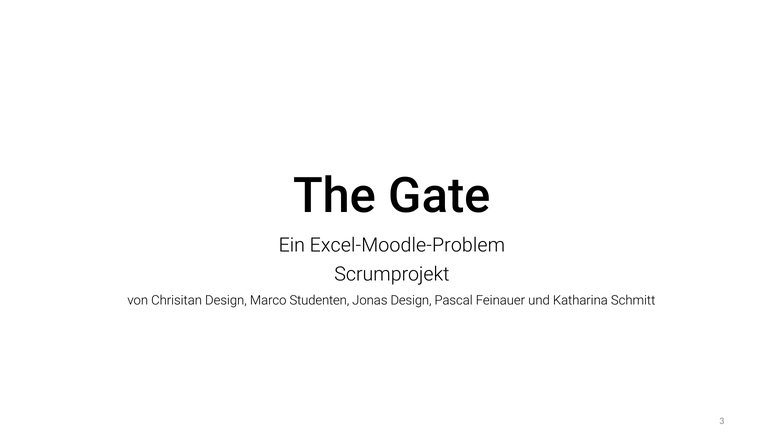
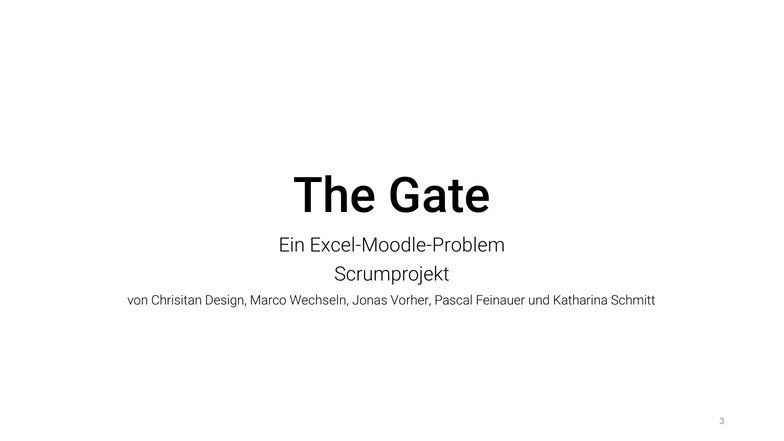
Studenten: Studenten -> Wechseln (319, 300)
Jonas Design: Design -> Vorher (411, 300)
